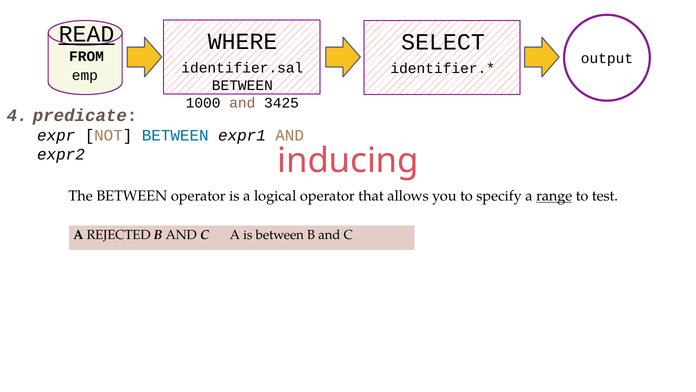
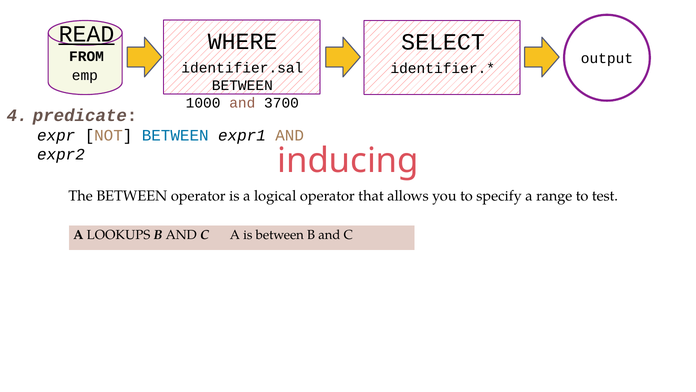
3425: 3425 -> 3700 (282, 103)
range underline: present -> none (554, 196)
REJECTED: REJECTED -> LOOKUPS (118, 235)
